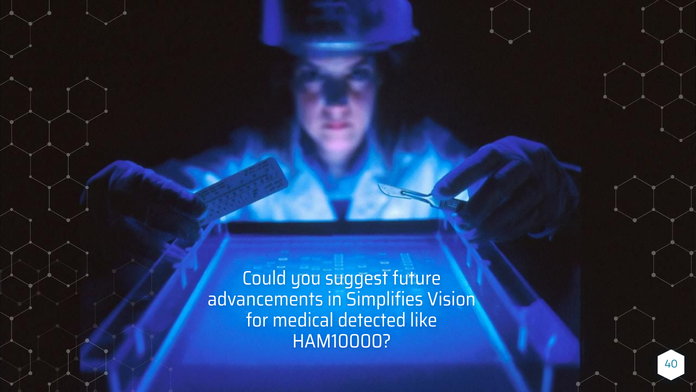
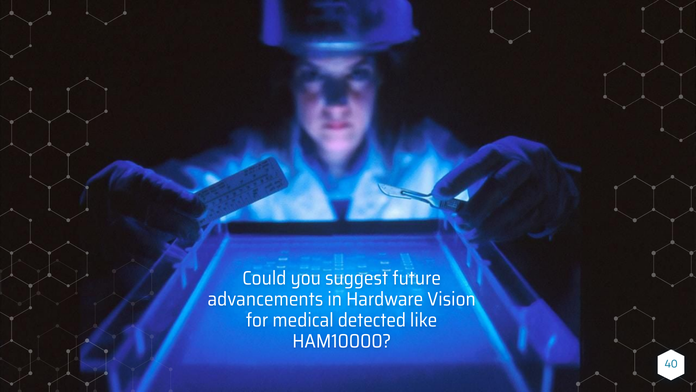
Simplifies: Simplifies -> Hardware (385, 299)
